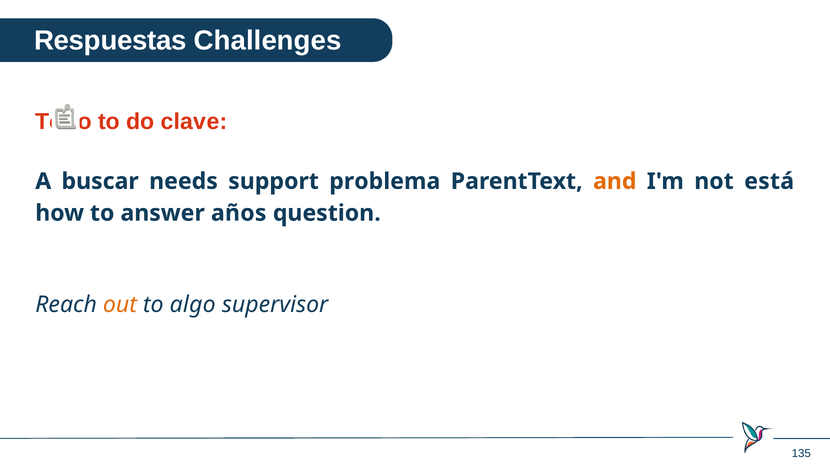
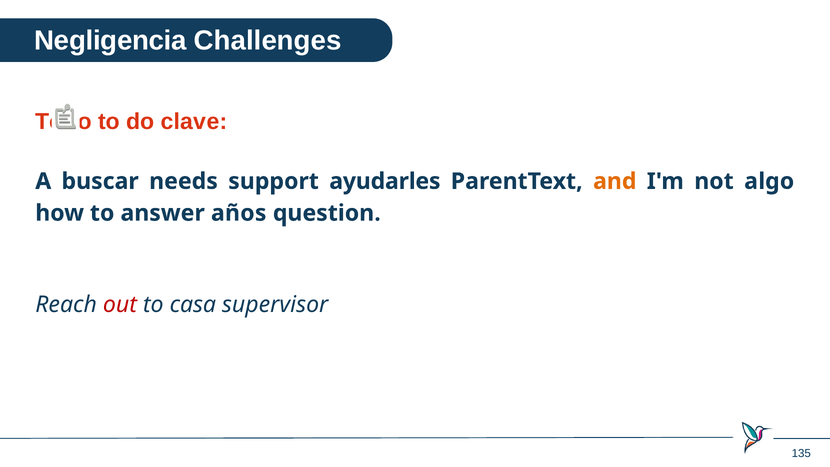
Respuestas: Respuestas -> Negligencia (110, 41)
problema: problema -> ayudarles (385, 181)
está: está -> algo (769, 181)
out colour: orange -> red (120, 304)
algo: algo -> casa (193, 304)
